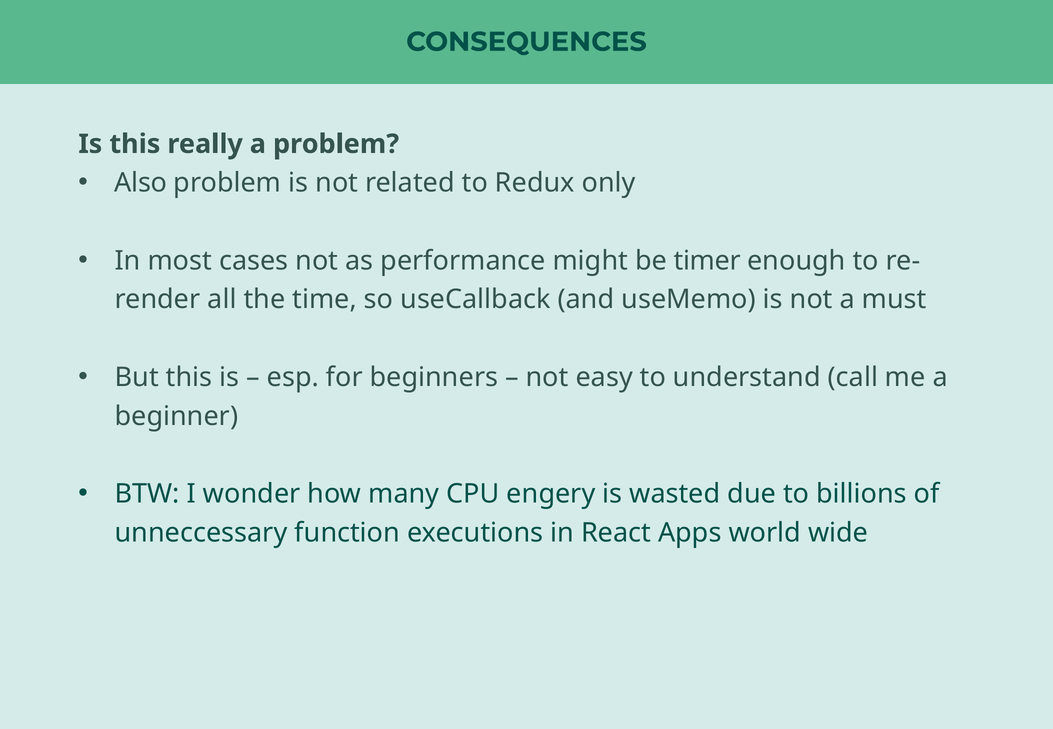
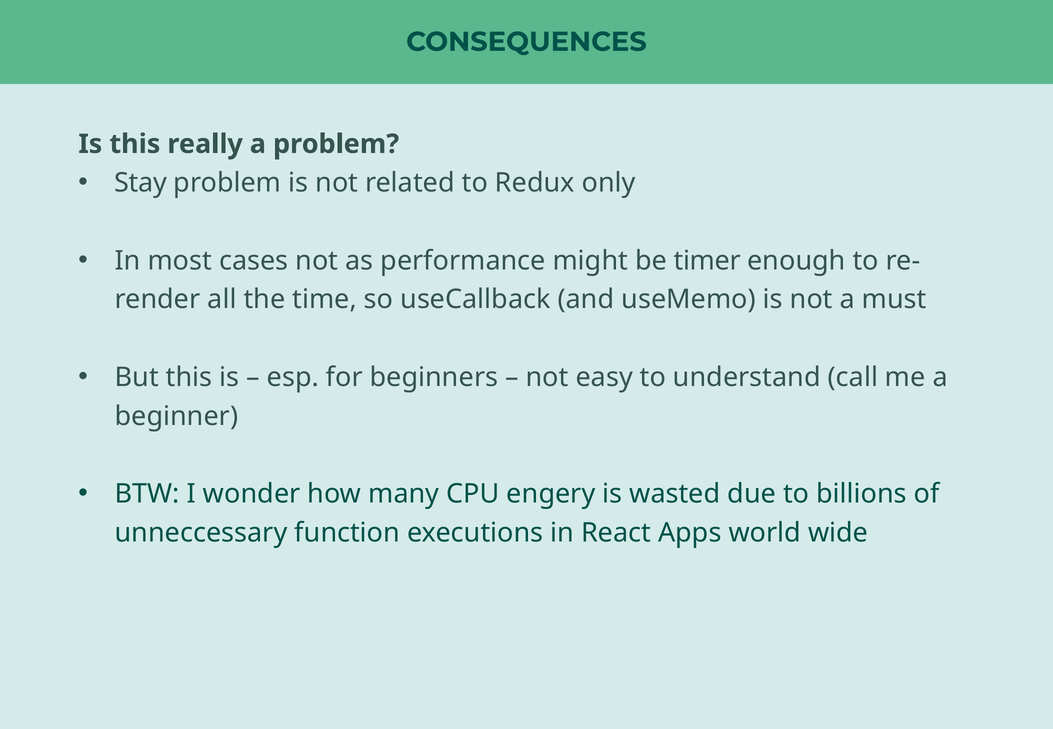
Also: Also -> Stay (141, 183)
